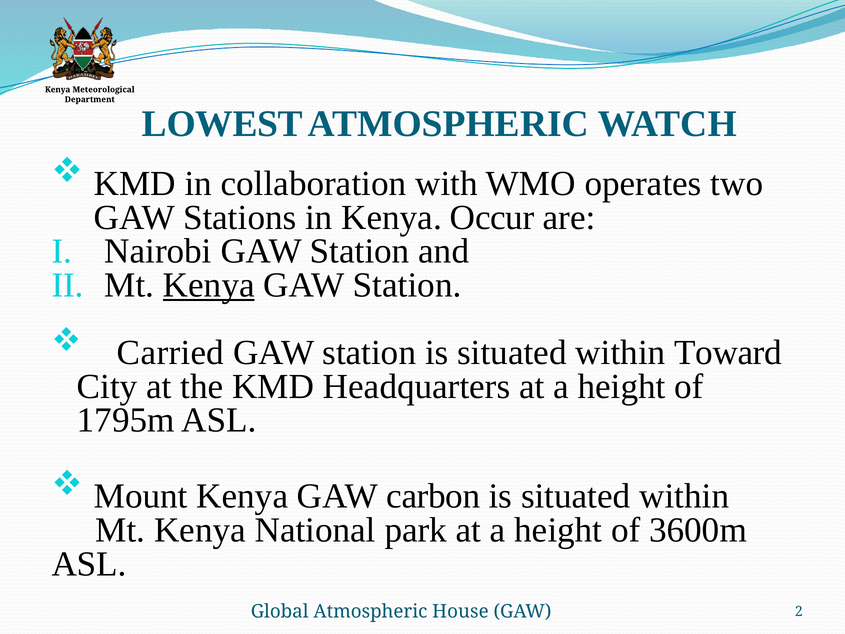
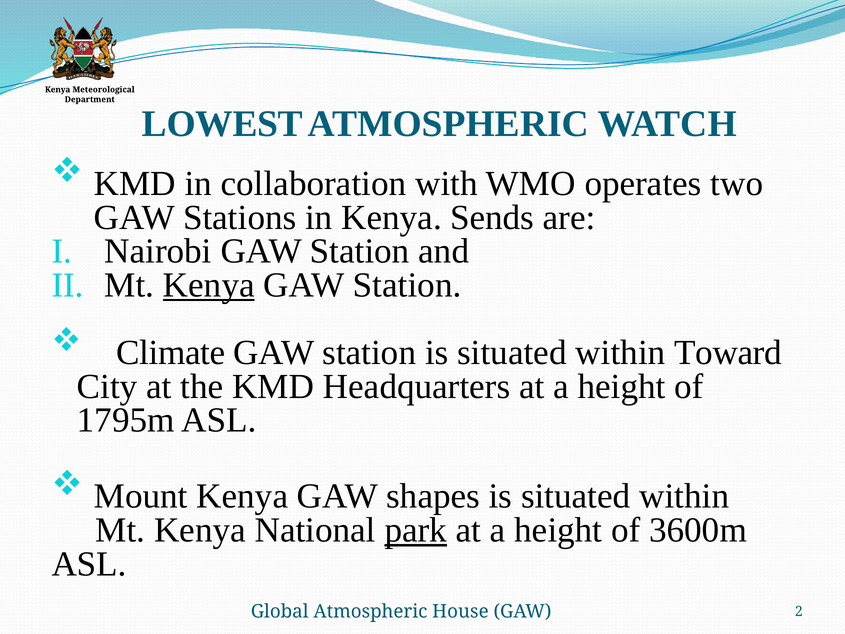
Occur: Occur -> Sends (492, 217)
Carried: Carried -> Climate (171, 352)
carbon: carbon -> shapes (433, 496)
park underline: none -> present (416, 530)
